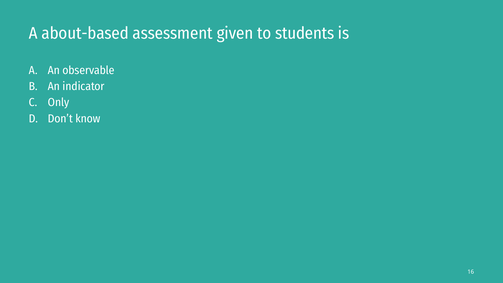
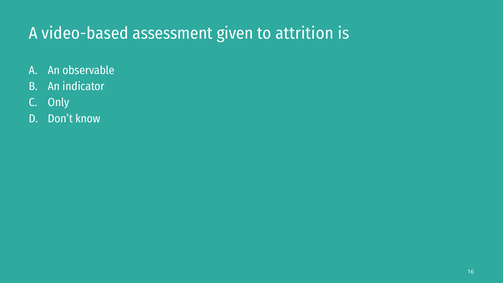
about-based: about-based -> video-based (85, 33)
students: students -> attrition (305, 33)
